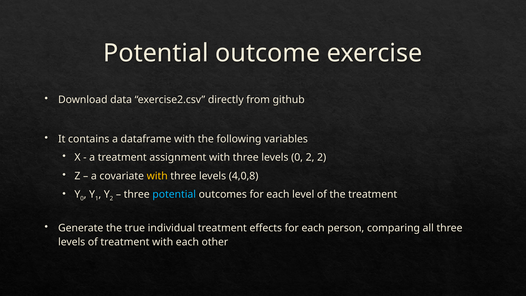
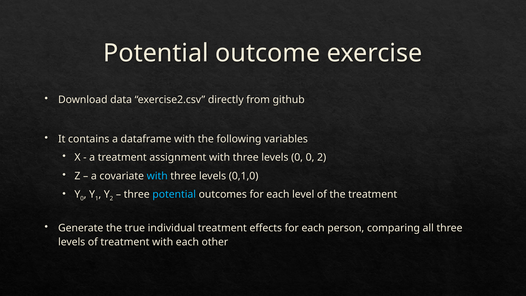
0 2: 2 -> 0 (310, 157)
with colour: yellow -> light blue (157, 176)
4,0,8: 4,0,8 -> 0,1,0 (244, 176)
